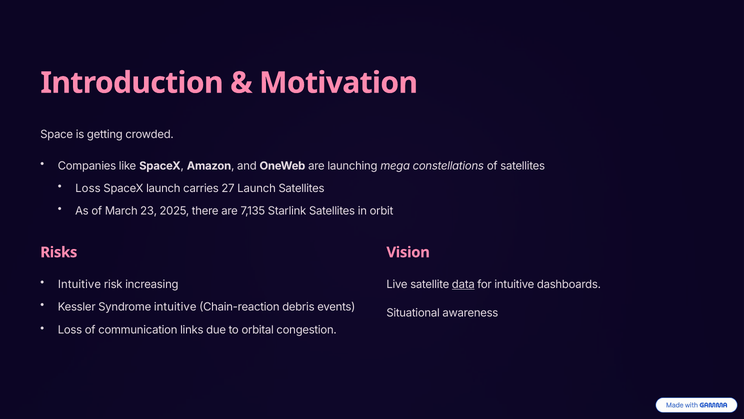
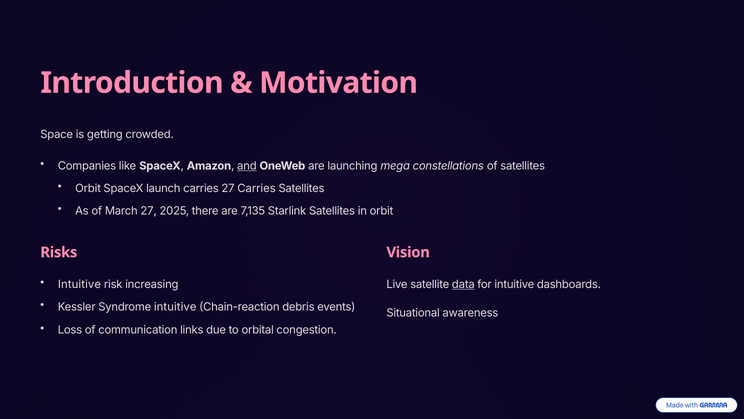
and underline: none -> present (247, 166)
Loss: Loss -> Orbit (88, 188)
27 Launch: Launch -> Carries (257, 188)
March 23: 23 -> 27 (149, 211)
